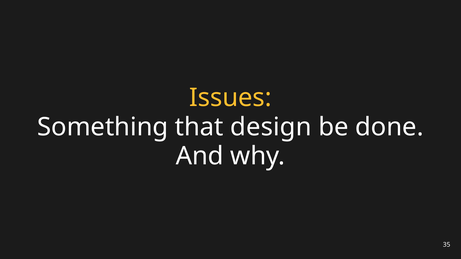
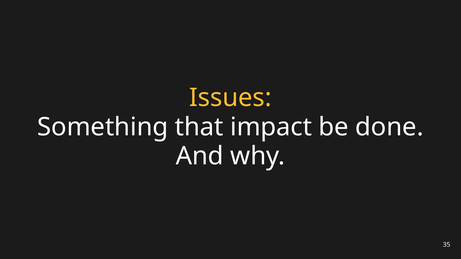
design: design -> impact (271, 127)
